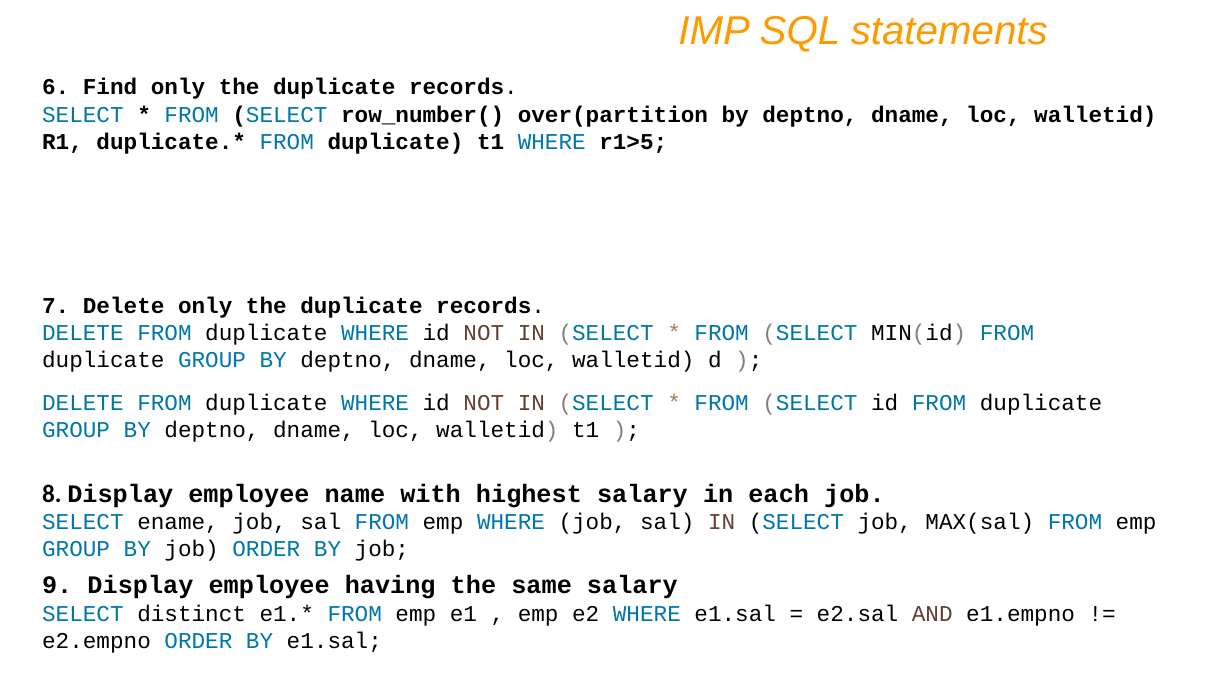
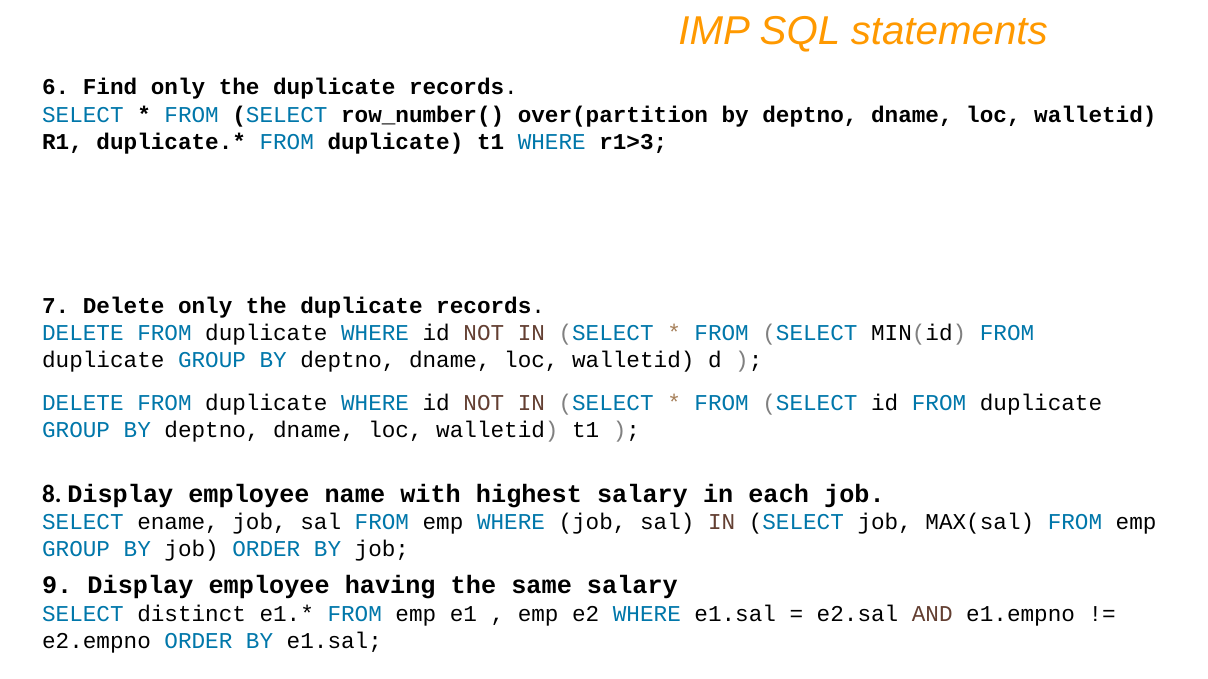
r1>5: r1>5 -> r1>3 (633, 142)
